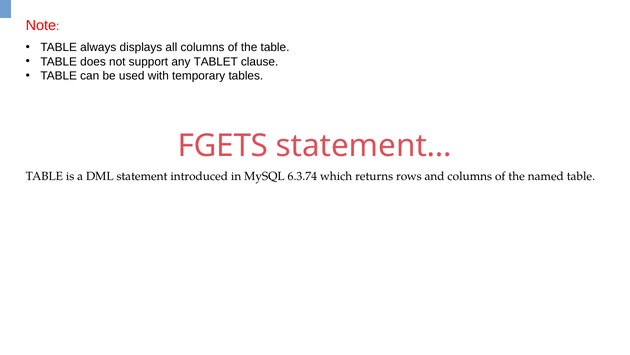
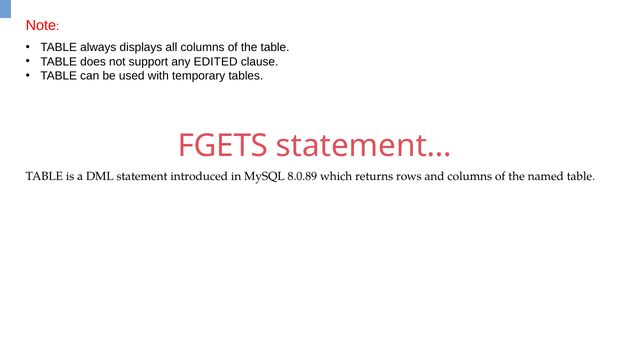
TABLET: TABLET -> EDITED (216, 61)
6.3.74: 6.3.74 -> 8.0.89 (302, 176)
